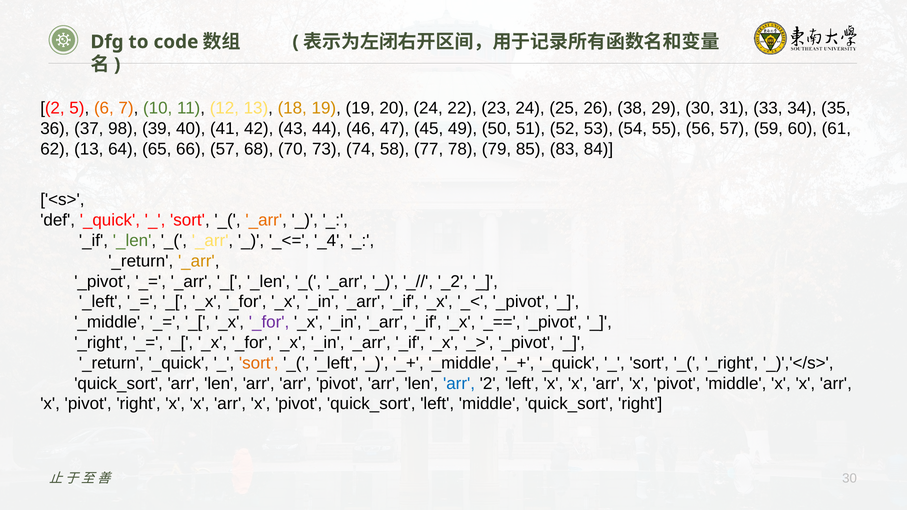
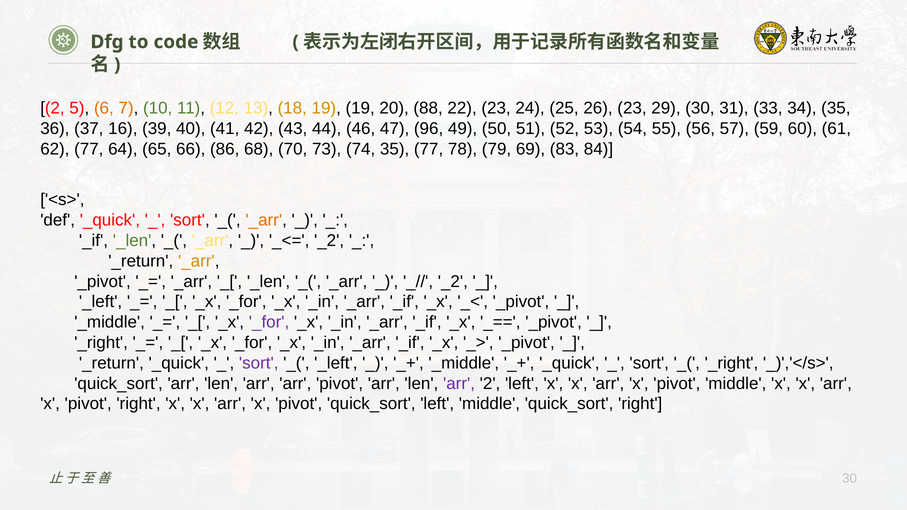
20 24: 24 -> 88 (428, 108)
26 38: 38 -> 23 (632, 108)
98: 98 -> 16 (123, 129)
45: 45 -> 96 (429, 129)
62 13: 13 -> 77 (89, 149)
66 57: 57 -> 86 (225, 149)
74 58: 58 -> 35 (395, 149)
85: 85 -> 69 (531, 149)
_4: _4 -> _2 (329, 241)
sort colour: orange -> purple (259, 363)
arr colour: blue -> purple (459, 384)
